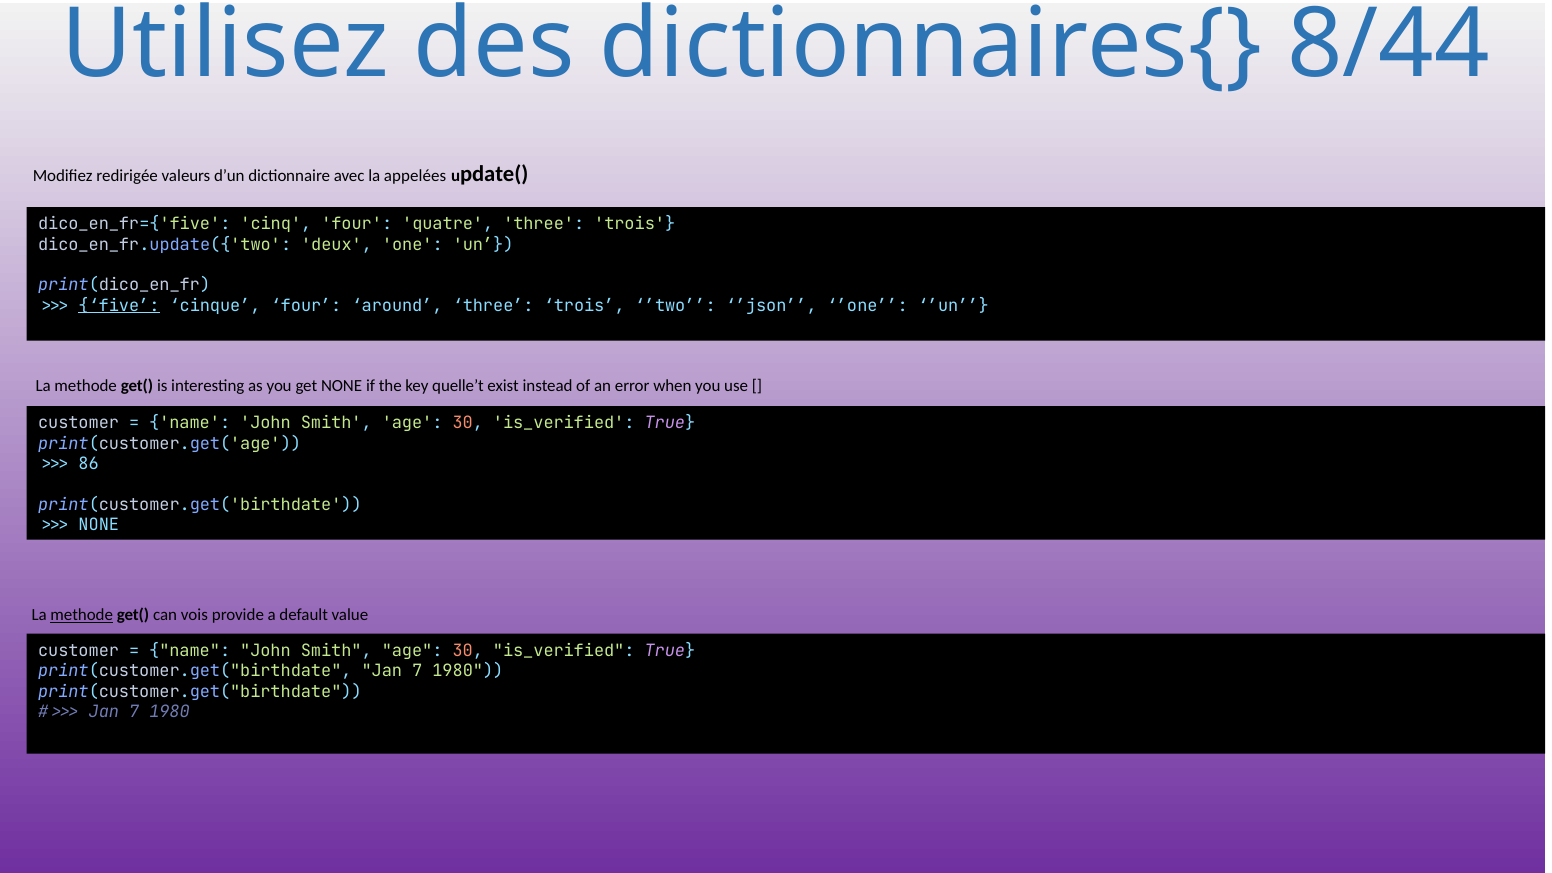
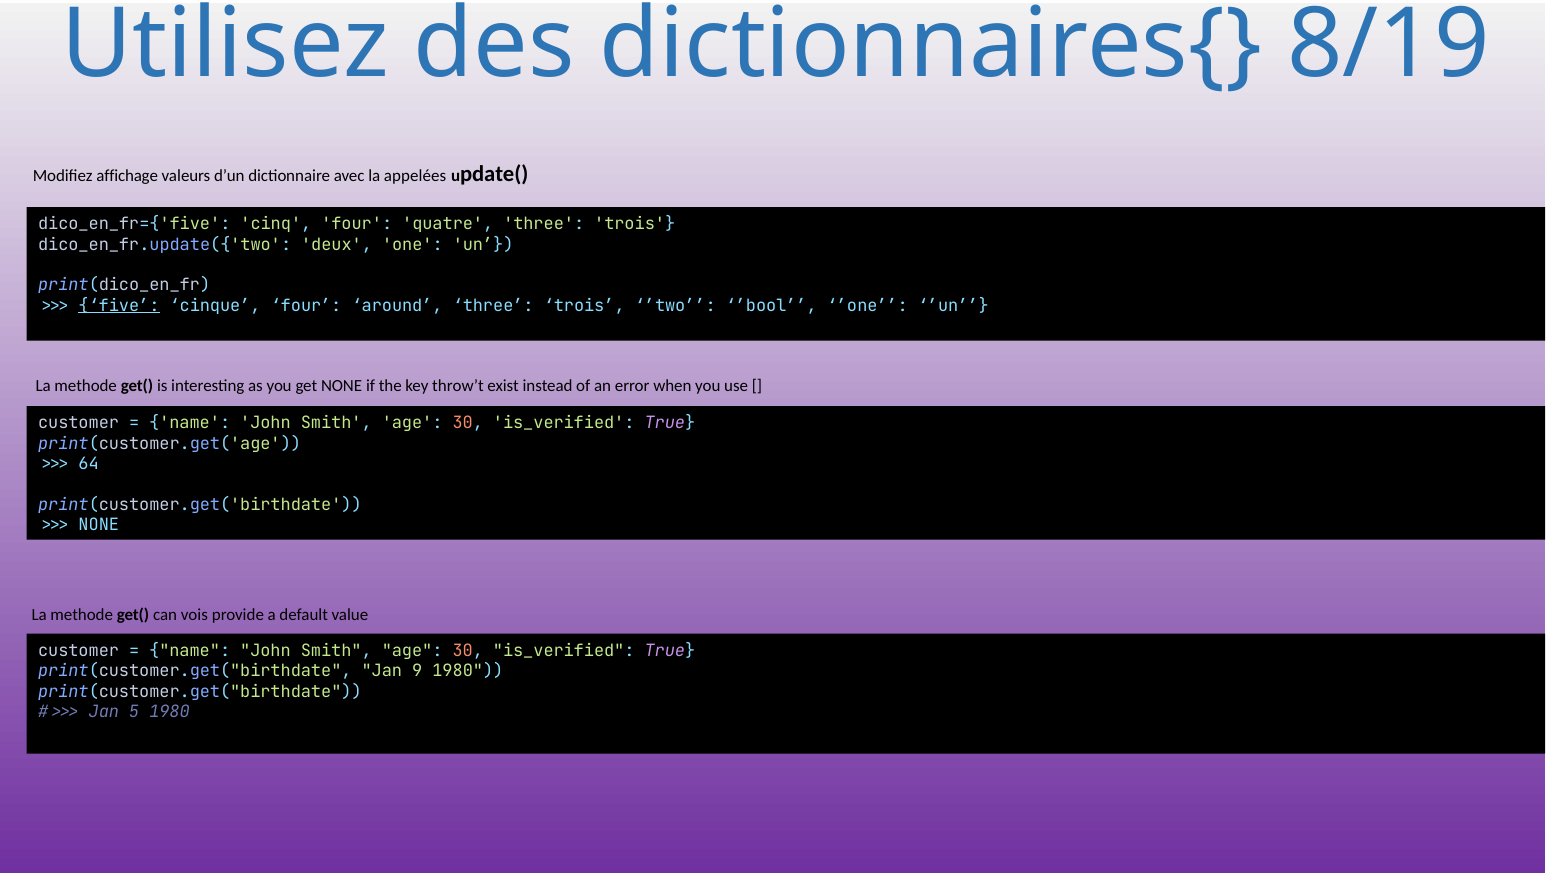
8/44: 8/44 -> 8/19 (1389, 44)
redirigée: redirigée -> affichage (127, 176)
’json: ’json -> ’bool (771, 306)
quelle’t: quelle’t -> throw’t (458, 385)
86: 86 -> 64 (89, 464)
methode underline: present -> none (82, 615)
print(customer.get("birthdate Jan 7: 7 -> 9 (417, 671)
7: 7 -> 5 (134, 712)
